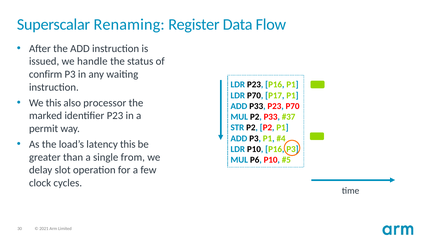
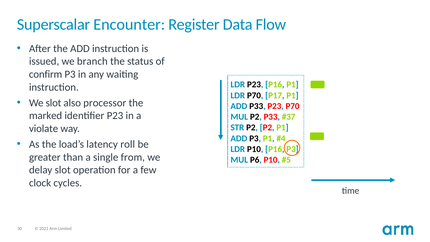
Renaming: Renaming -> Encounter (129, 25)
handle: handle -> branch (92, 61)
We this: this -> slot (54, 103)
permit: permit -> violate (44, 129)
latency this: this -> roll (128, 144)
